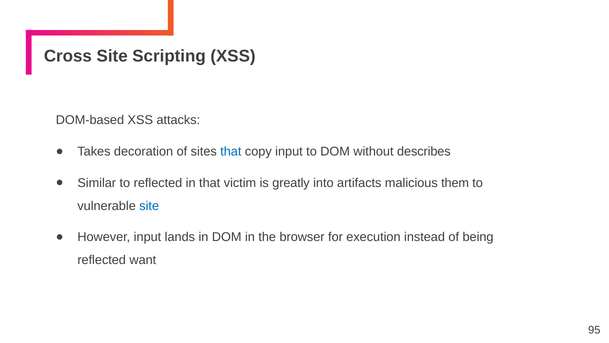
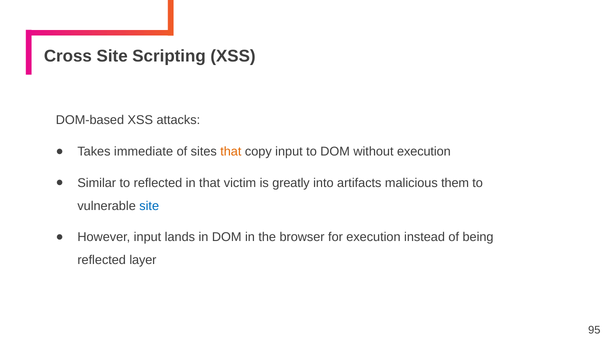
decoration: decoration -> immediate (144, 151)
that colour: blue -> orange (231, 151)
without describes: describes -> execution (424, 151)
want: want -> layer (143, 260)
